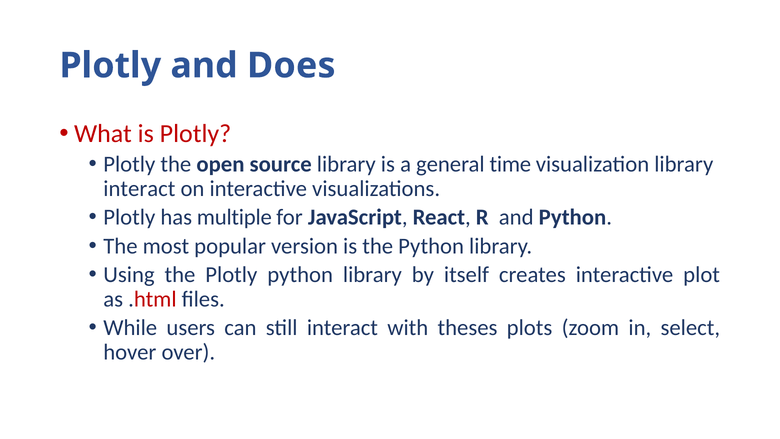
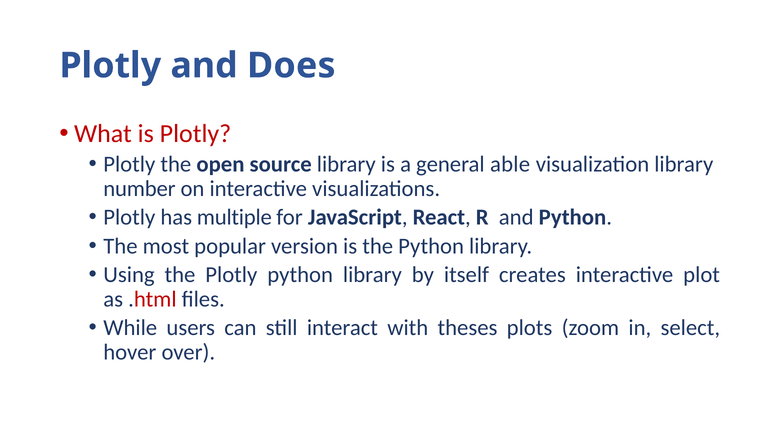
time: time -> able (510, 164)
interact: interact -> number (139, 189)
